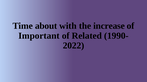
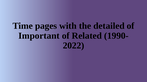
about: about -> pages (46, 26)
increase: increase -> detailed (109, 26)
